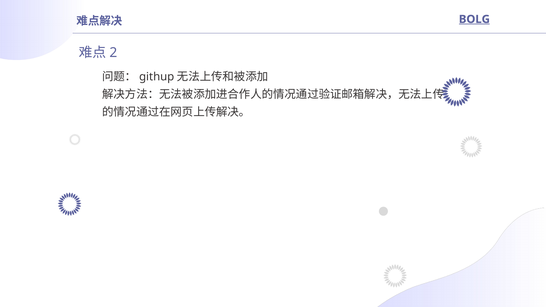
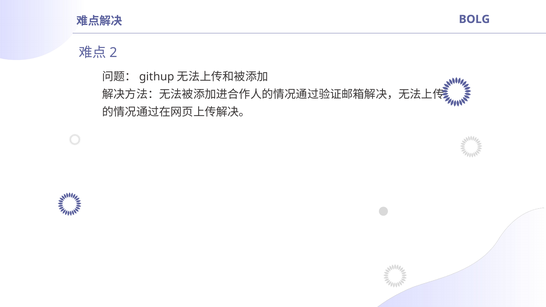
BOLG underline: present -> none (474, 19)
